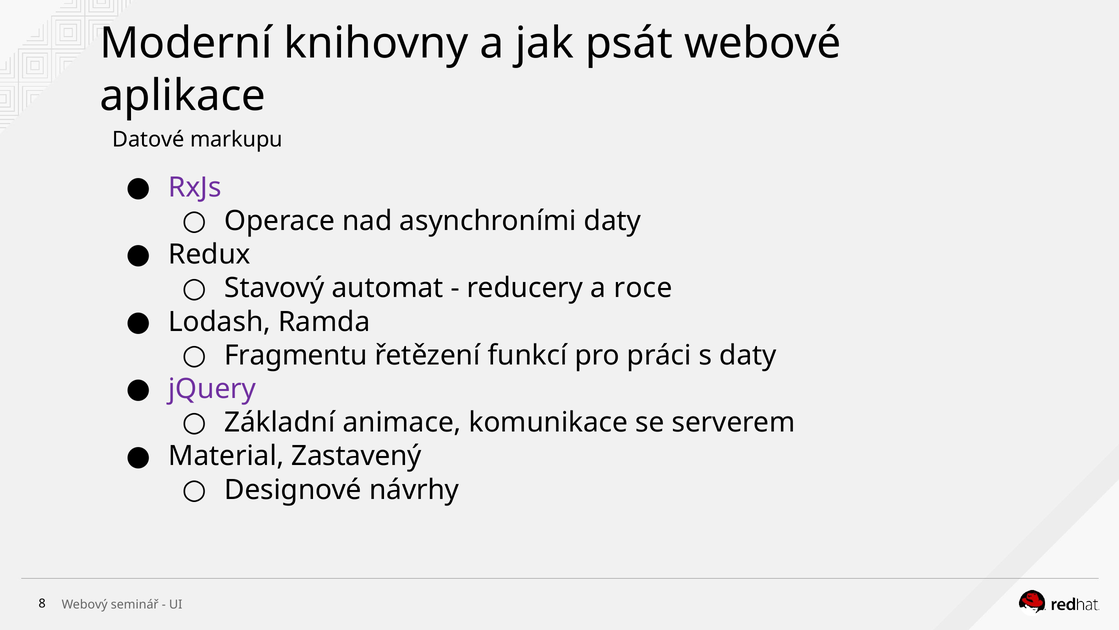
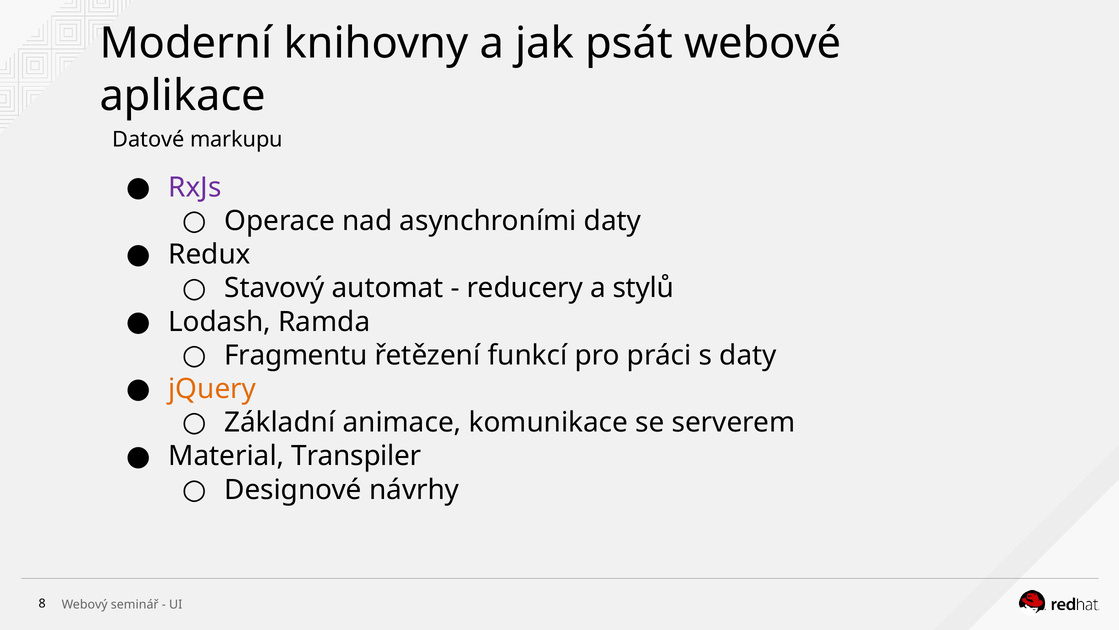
roce: roce -> stylů (643, 288)
jQuery colour: purple -> orange (212, 389)
Zastavený: Zastavený -> Transpiler (356, 456)
